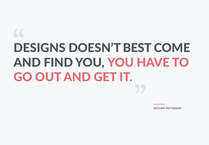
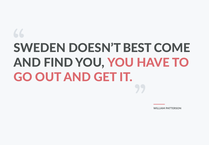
DESIGNS: DESIGNS -> SWEDEN (40, 48)
